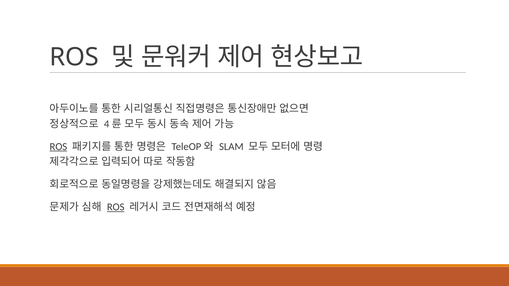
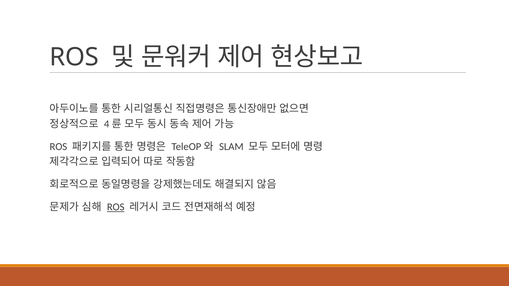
ROS underline: present -> none (58, 147)
